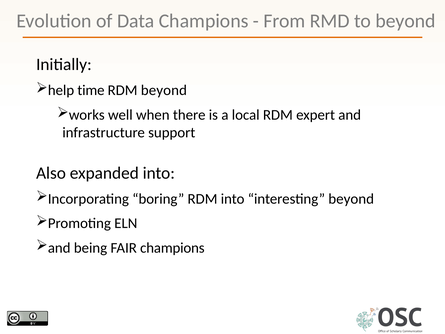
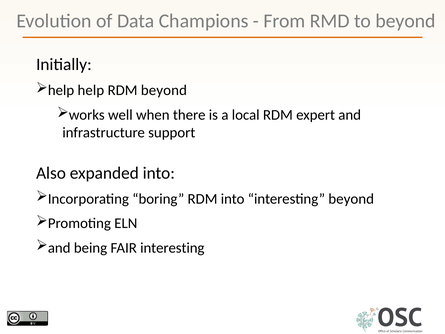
help time: time -> help (91, 90)
FAIR champions: champions -> interesting (172, 248)
